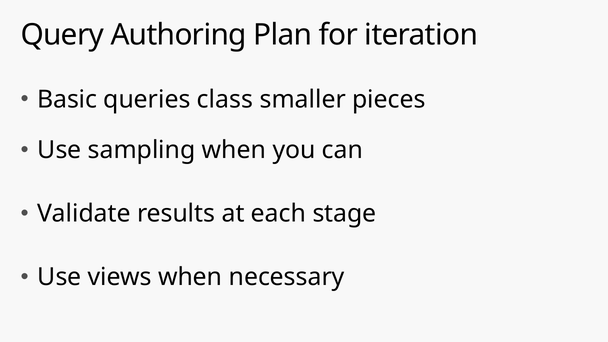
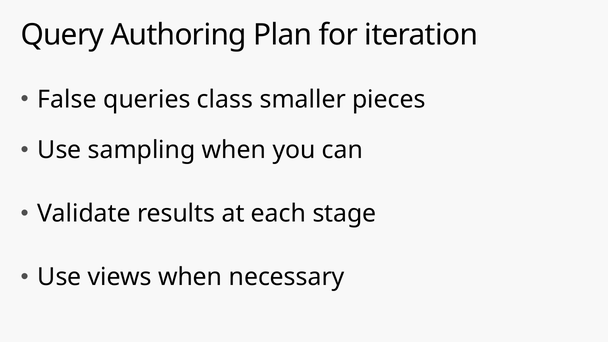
Basic: Basic -> False (67, 99)
